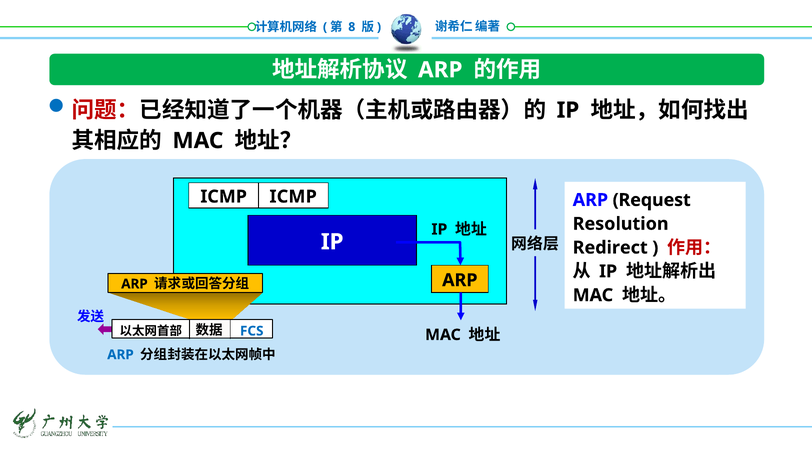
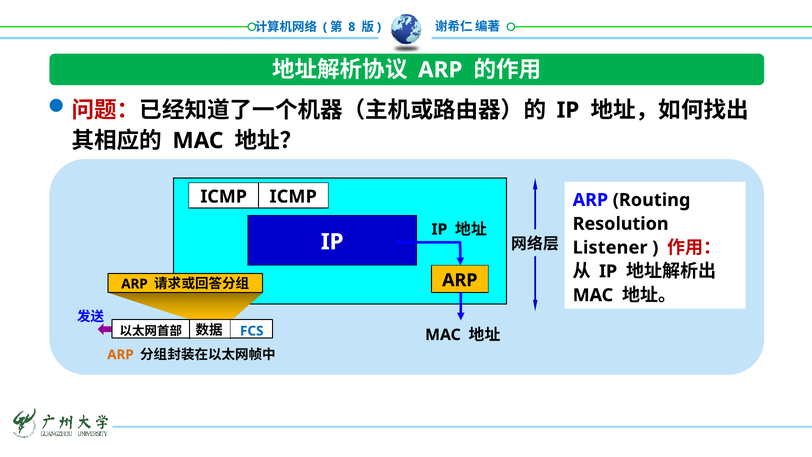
Request: Request -> Routing (652, 200)
Redirect: Redirect -> Listener (610, 247)
ARP colour: blue -> orange (120, 355)
